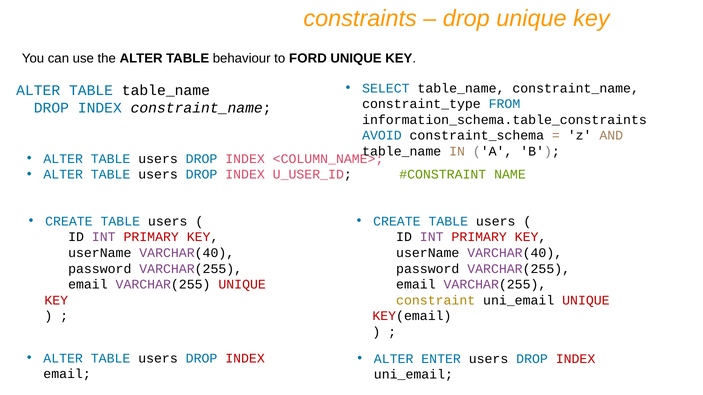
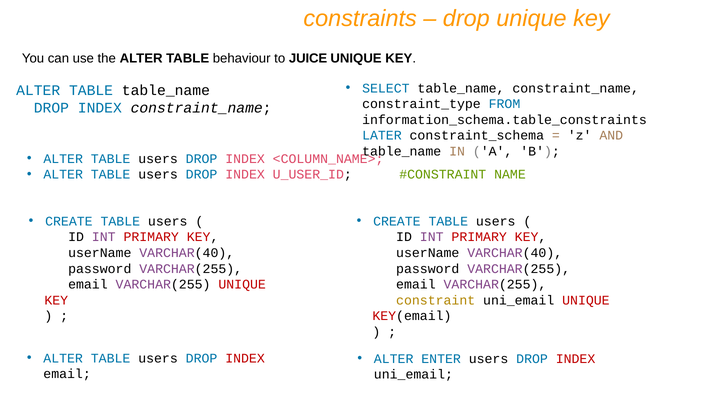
FORD: FORD -> JUICE (308, 59)
AVOID: AVOID -> LATER (382, 136)
